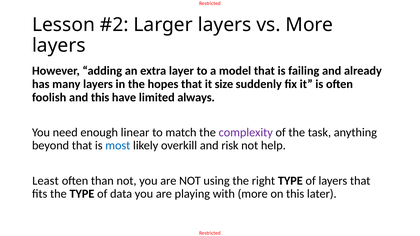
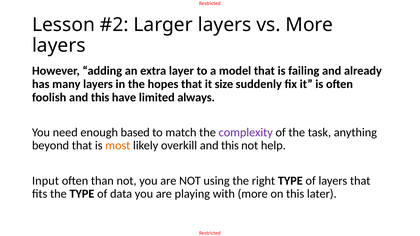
linear: linear -> based (135, 133)
most colour: blue -> orange (118, 146)
overkill and risk: risk -> this (230, 146)
Least: Least -> Input (45, 181)
